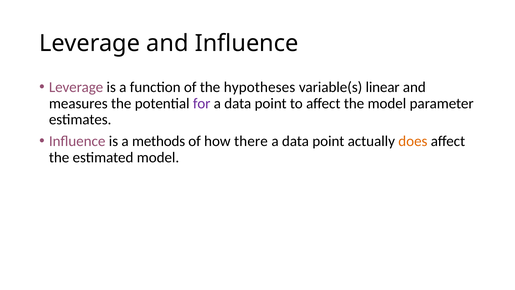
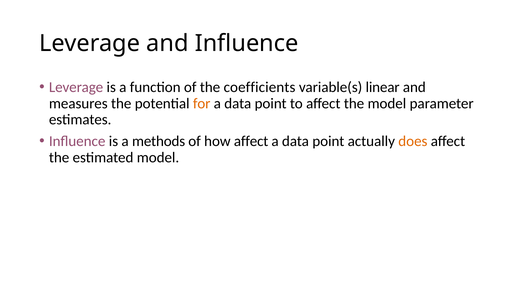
hypotheses: hypotheses -> coefficients (260, 87)
for colour: purple -> orange (202, 103)
how there: there -> affect (251, 141)
